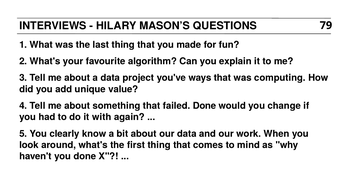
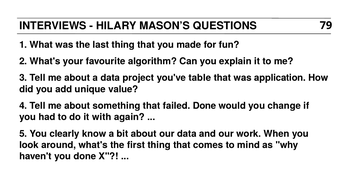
ways: ways -> table (200, 78)
computing: computing -> application (280, 78)
